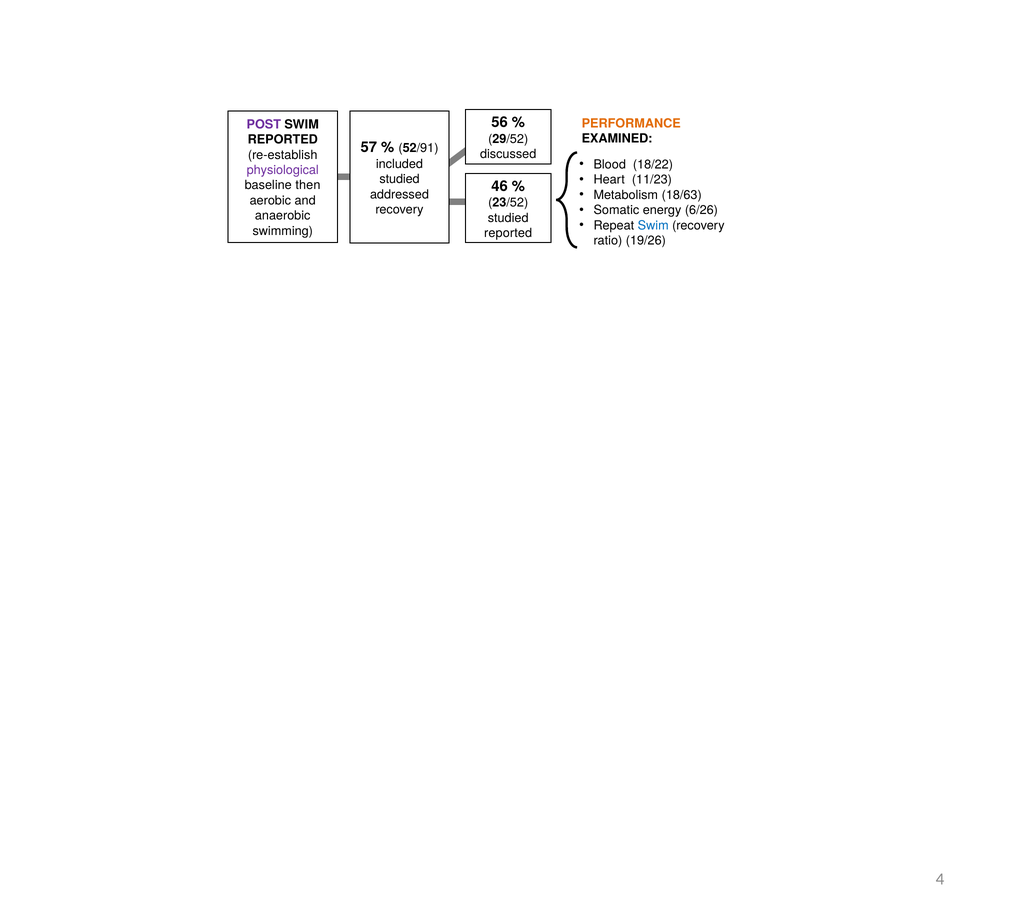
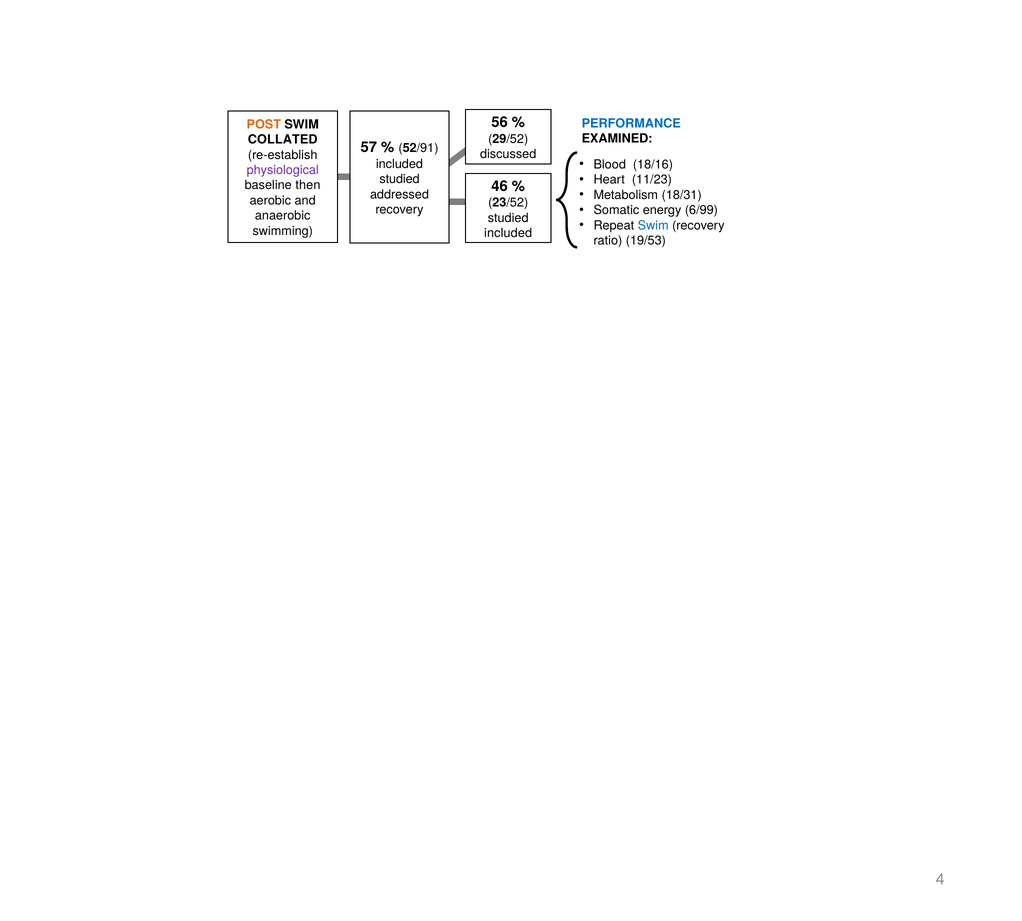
PERFORMANCE colour: orange -> blue (631, 123)
POST colour: purple -> orange (264, 124)
REPORTED: REPORTED -> COLLATED (283, 140)
18/22: 18/22 -> 18/16 (653, 164)
18/63: 18/63 -> 18/31 (682, 195)
6/26: 6/26 -> 6/99 (701, 210)
reported: reported -> included (508, 233)
19/26: 19/26 -> 19/53 (646, 240)
